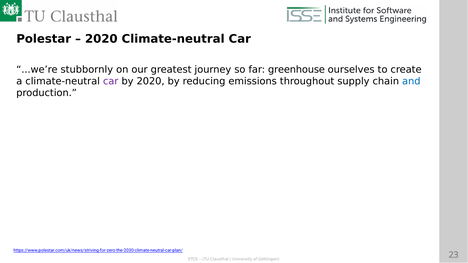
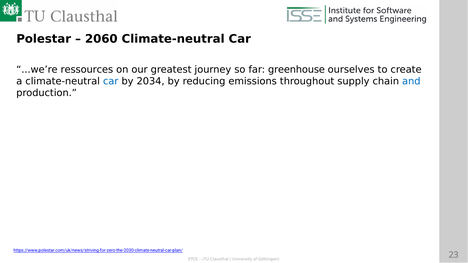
2020: 2020 -> 2060 (101, 39)
stubbornly: stubbornly -> ressources (87, 70)
car colour: purple -> blue (111, 81)
by 2020: 2020 -> 2034 (151, 81)
